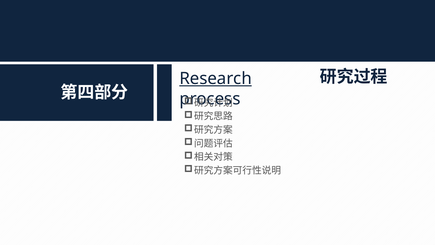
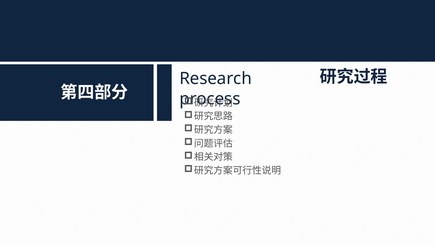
Research underline: present -> none (216, 78)
